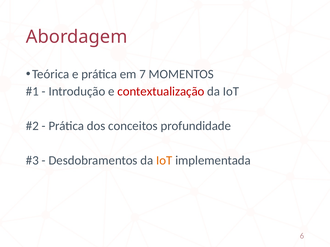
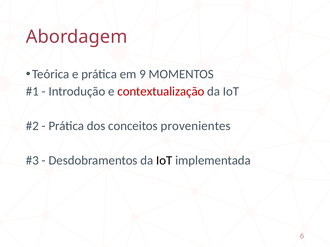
7: 7 -> 9 (143, 74)
profundidade: profundidade -> provenientes (196, 126)
IoT colour: orange -> black (164, 161)
